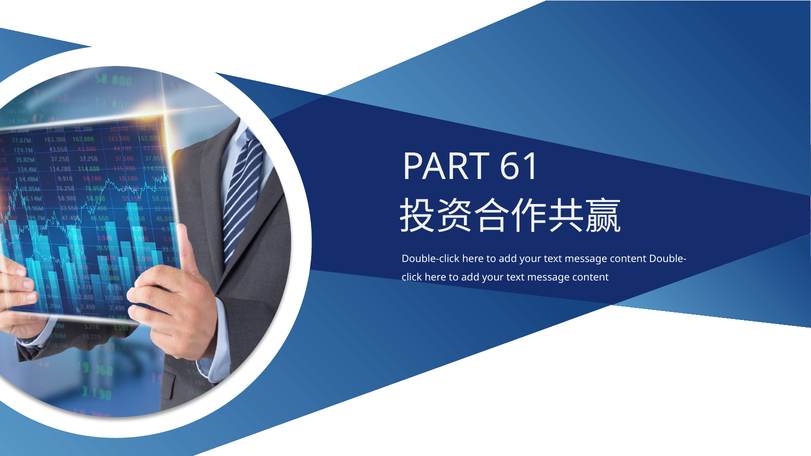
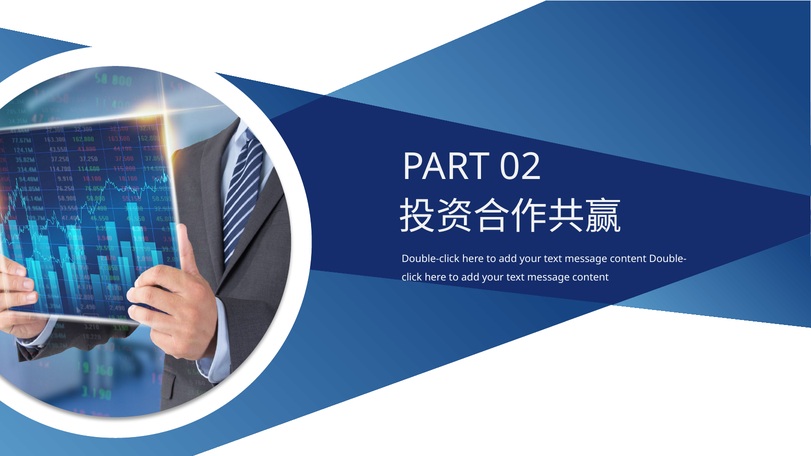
61: 61 -> 02 (521, 167)
